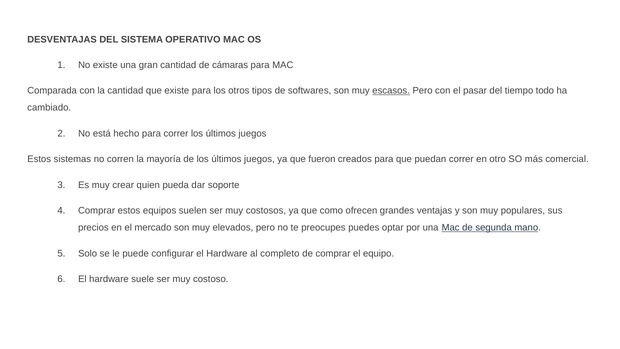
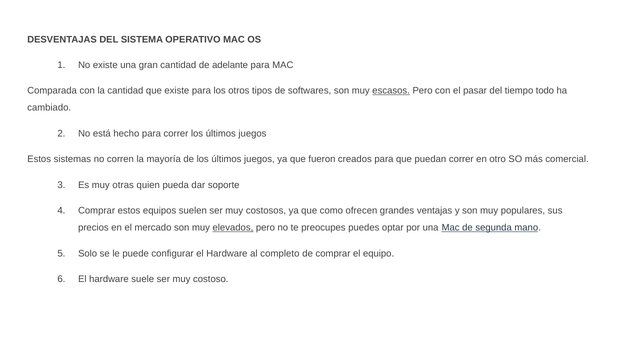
cámaras: cámaras -> adelante (230, 65)
crear: crear -> otras (123, 185)
elevados underline: none -> present (233, 228)
